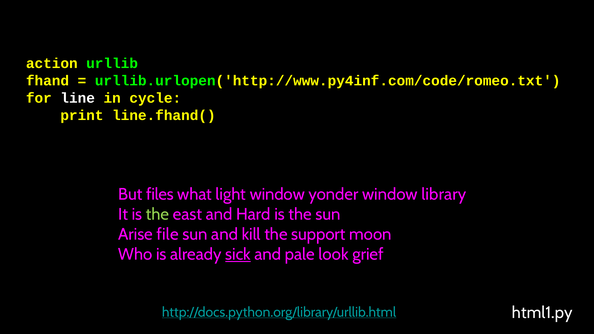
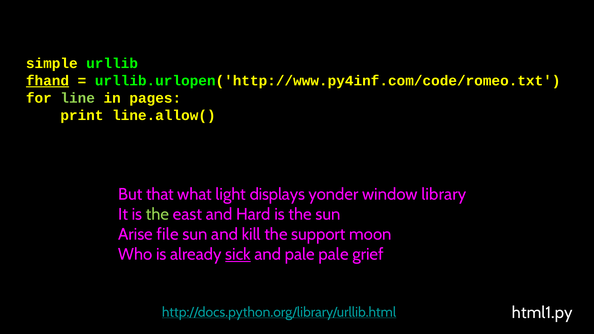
action: action -> simple (52, 63)
fhand underline: none -> present (47, 81)
line colour: white -> light green (78, 98)
cycle: cycle -> pages (155, 98)
line.fhand(: line.fhand( -> line.allow( (164, 115)
files: files -> that (160, 194)
light window: window -> displays (277, 194)
pale look: look -> pale (333, 254)
